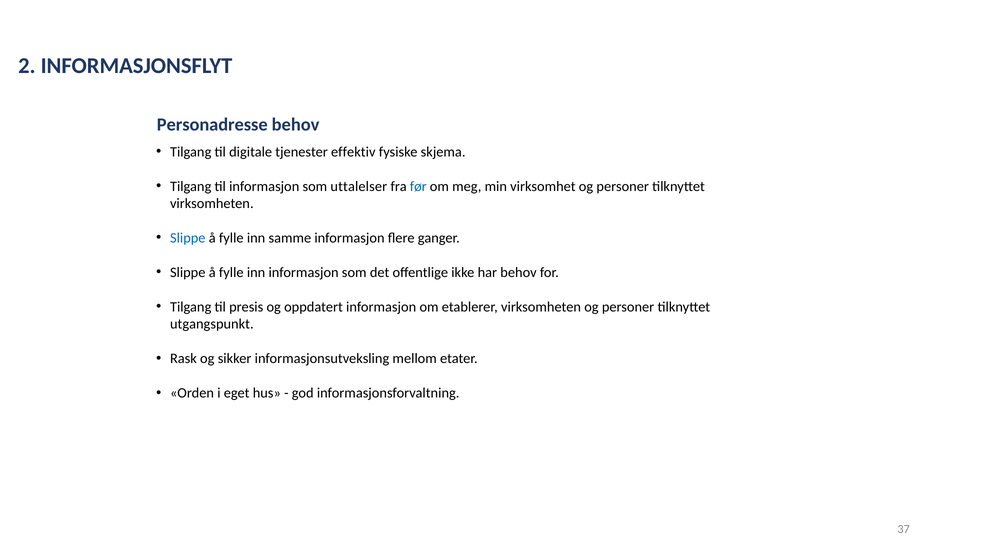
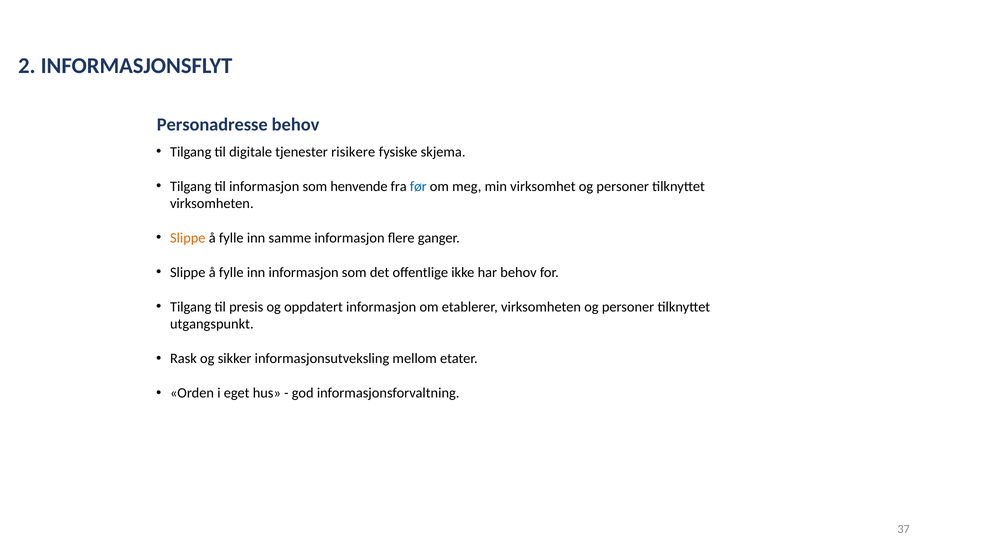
effektiv: effektiv -> risikere (353, 152)
uttalelser: uttalelser -> henvende (359, 186)
Slippe colour: blue -> orange (188, 238)
